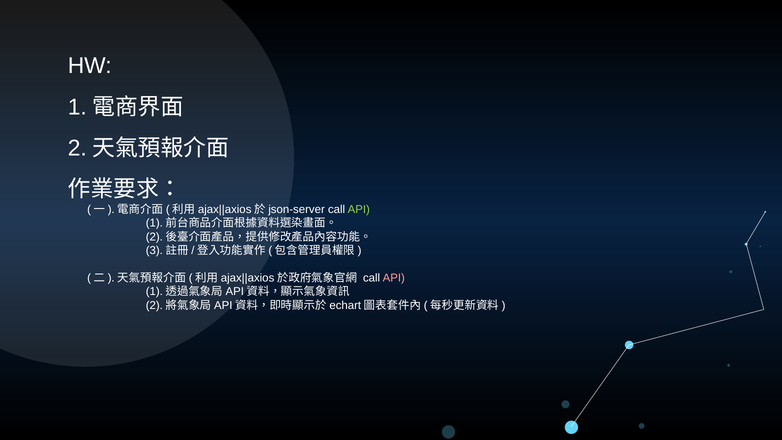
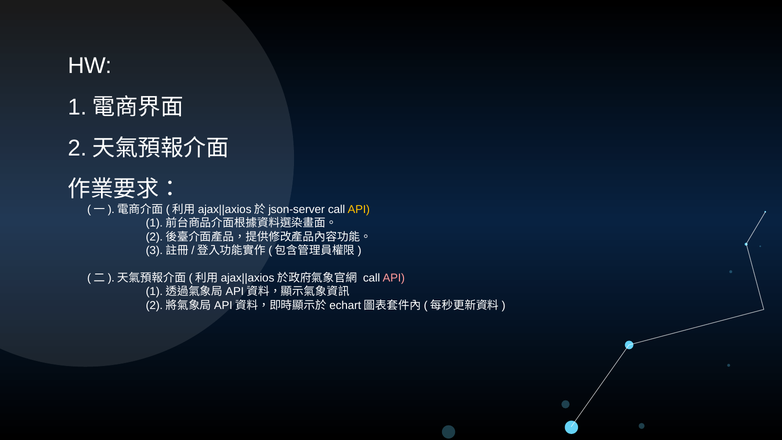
API colour: light green -> yellow (359, 209)
